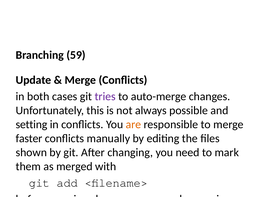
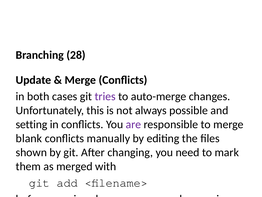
59: 59 -> 28 (76, 55)
are colour: orange -> purple (133, 124)
faster: faster -> blank (29, 138)
